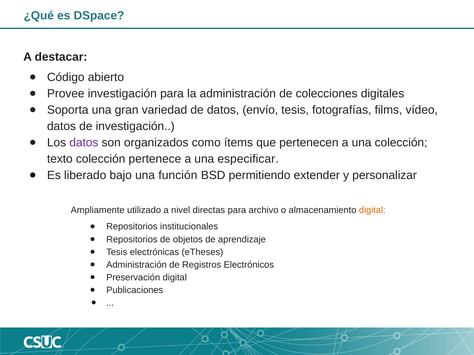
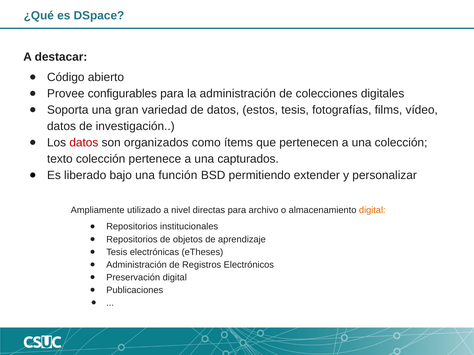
Provee investigación: investigación -> configurables (122, 94)
envío: envío -> estos (260, 110)
datos colour: purple -> red (84, 143)
especificar: especificar -> capturados (248, 159)
